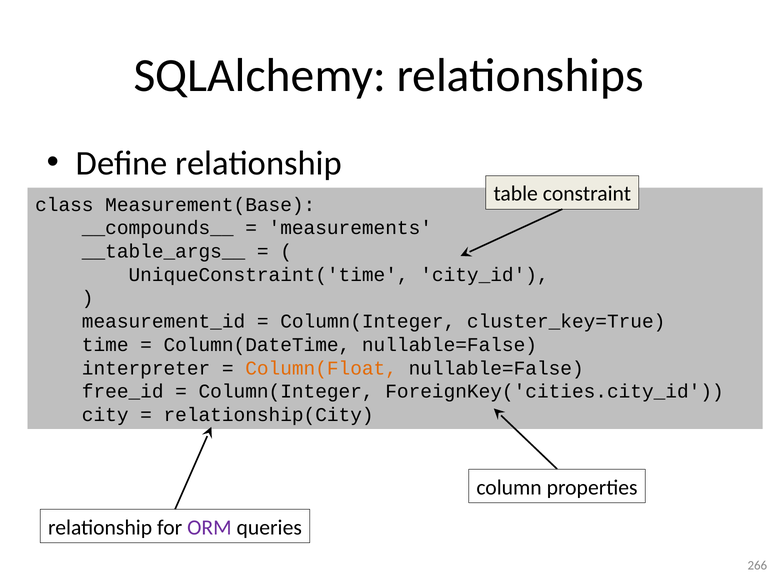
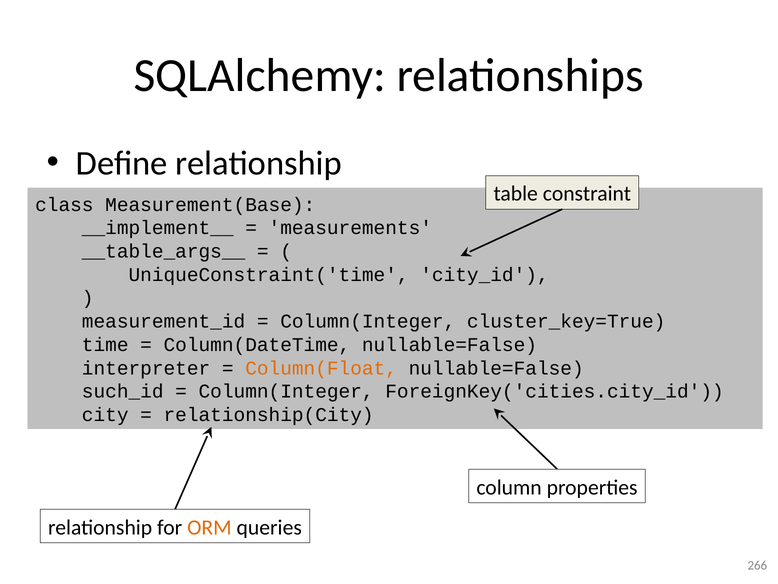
__compounds__: __compounds__ -> __implement__ (158, 228)
free_id: free_id -> such_id (123, 391)
ORM colour: purple -> orange (209, 527)
